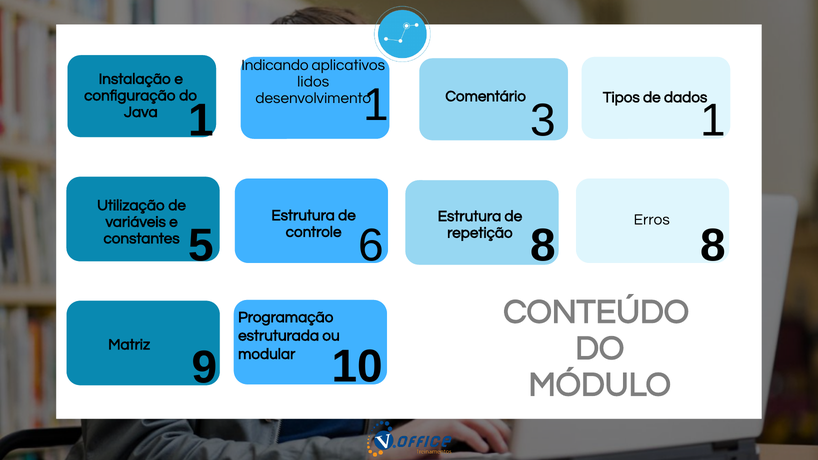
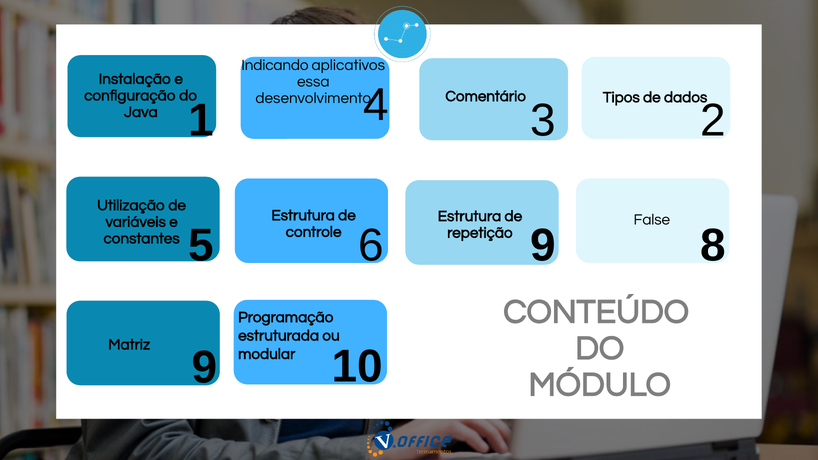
lidos: lidos -> essa (313, 82)
1 1: 1 -> 4 (376, 105)
3 1: 1 -> 2 (713, 121)
Erros: Erros -> False (652, 220)
6 8: 8 -> 9 (543, 246)
